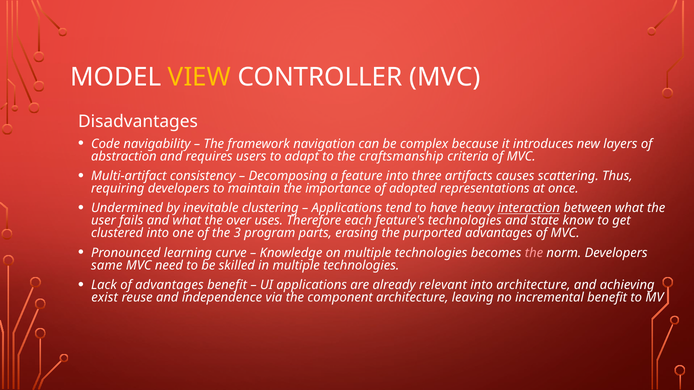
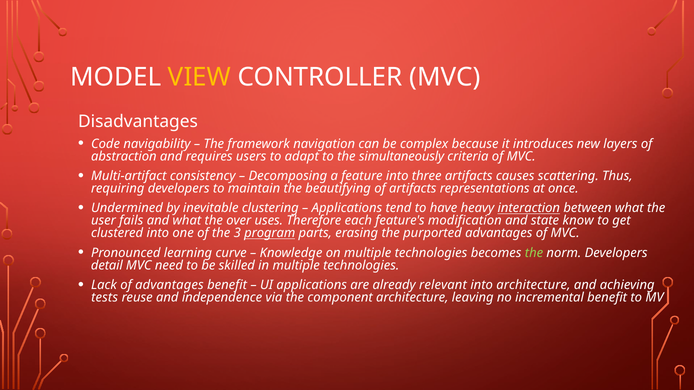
craftsmanship: craftsmanship -> simultaneously (402, 156)
importance: importance -> beautifying (338, 189)
of adopted: adopted -> artifacts (413, 189)
feature's technologies: technologies -> modification (465, 221)
program underline: none -> present (270, 233)
the colour: pink -> light green (534, 253)
same: same -> detail (107, 266)
exist: exist -> tests (105, 298)
